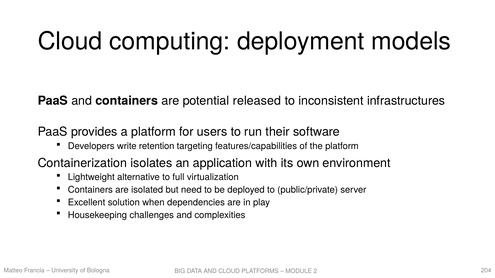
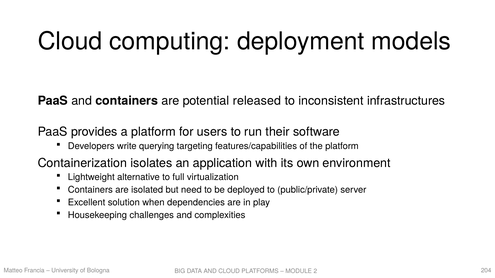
retention: retention -> querying (157, 146)
